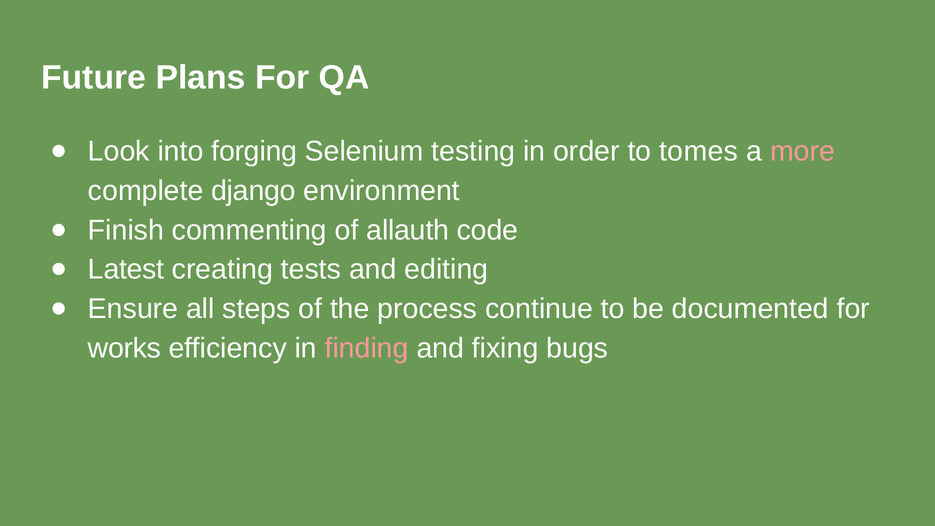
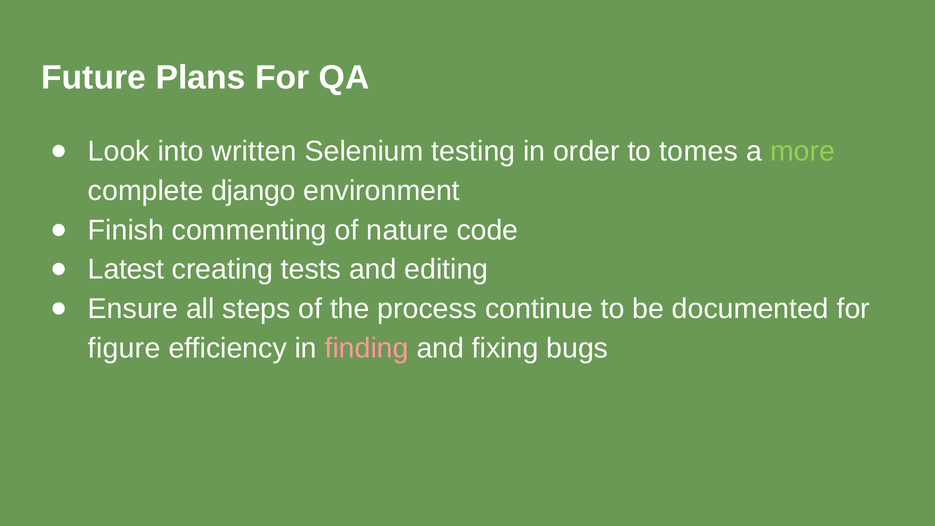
forging: forging -> written (254, 151)
more colour: pink -> light green (802, 151)
allauth: allauth -> nature (408, 230)
works: works -> figure (124, 348)
